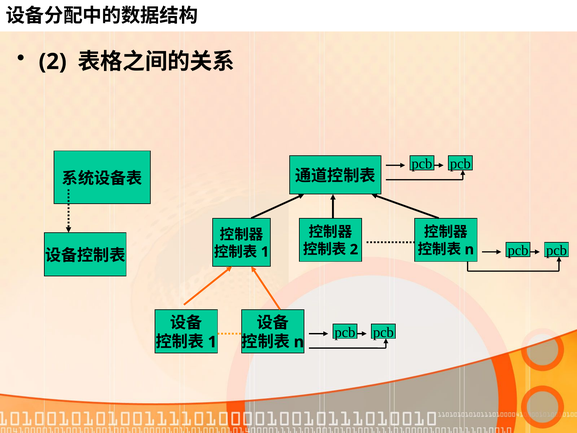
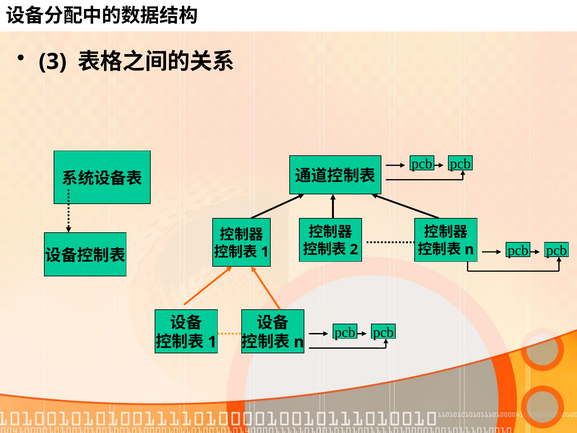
2: 2 -> 3 (53, 62)
